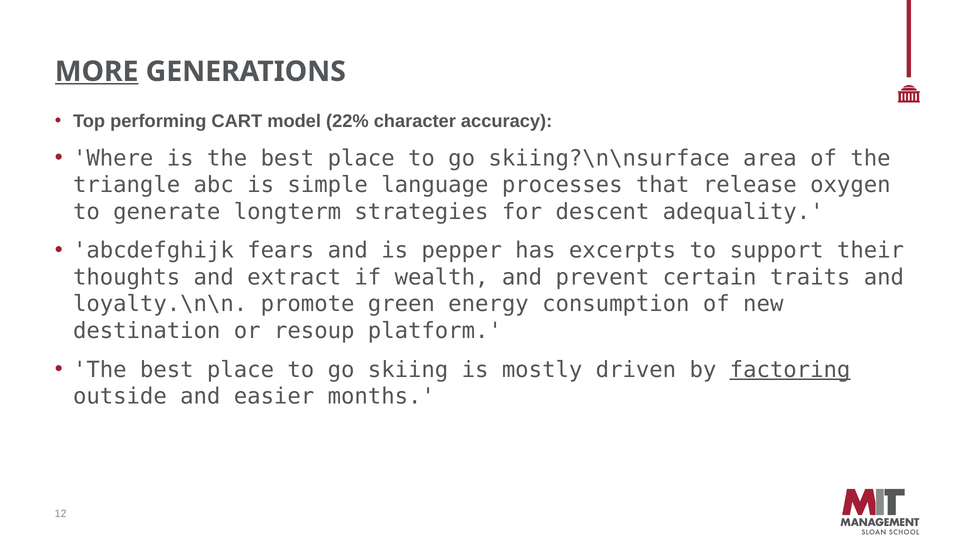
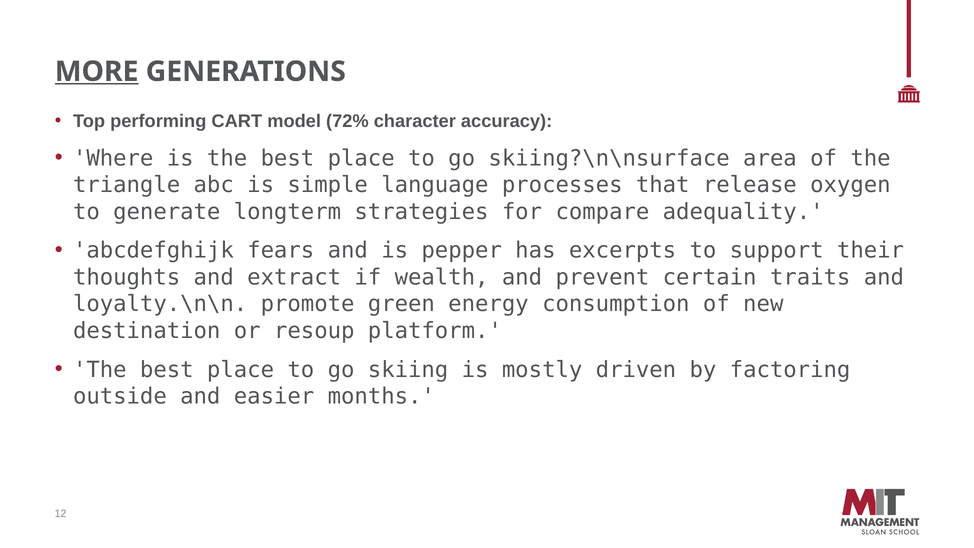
22%: 22% -> 72% (347, 121)
descent: descent -> compare (602, 212)
factoring underline: present -> none (790, 370)
